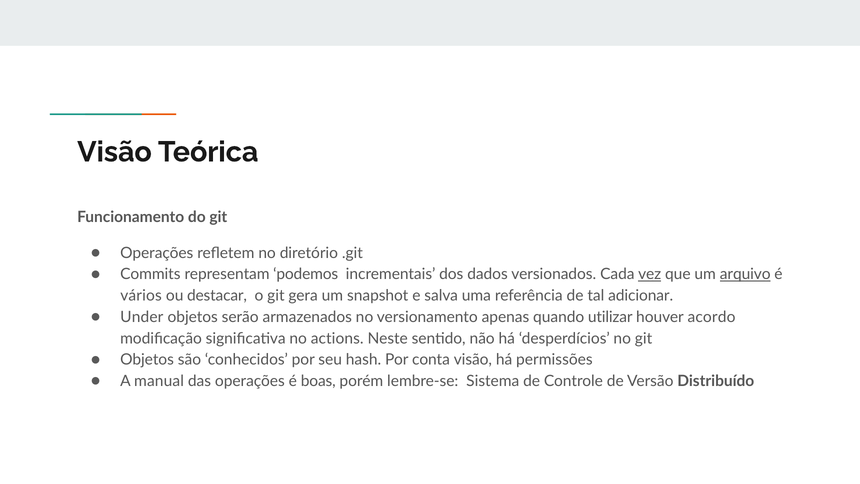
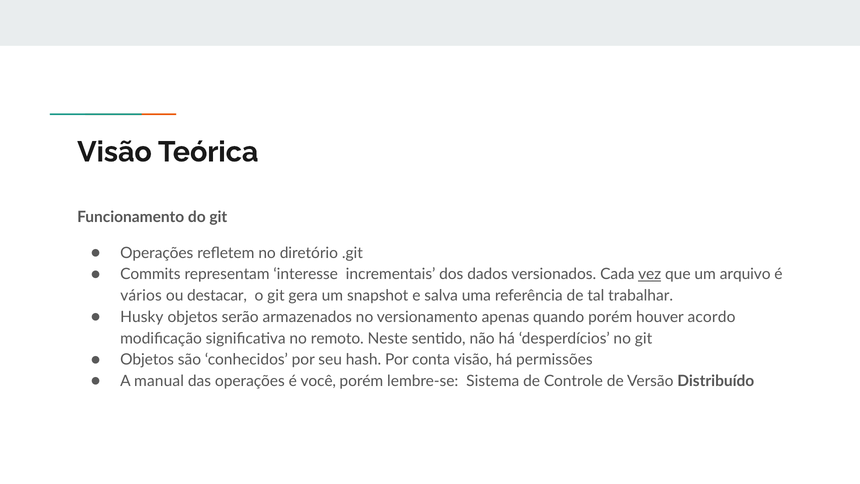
podemos: podemos -> interesse (306, 274)
arquivo underline: present -> none (745, 274)
adicionar: adicionar -> trabalhar (641, 296)
Under: Under -> Husky (142, 317)
quando utilizar: utilizar -> porém (610, 317)
actions: actions -> remoto (337, 338)
boas: boas -> você (318, 381)
